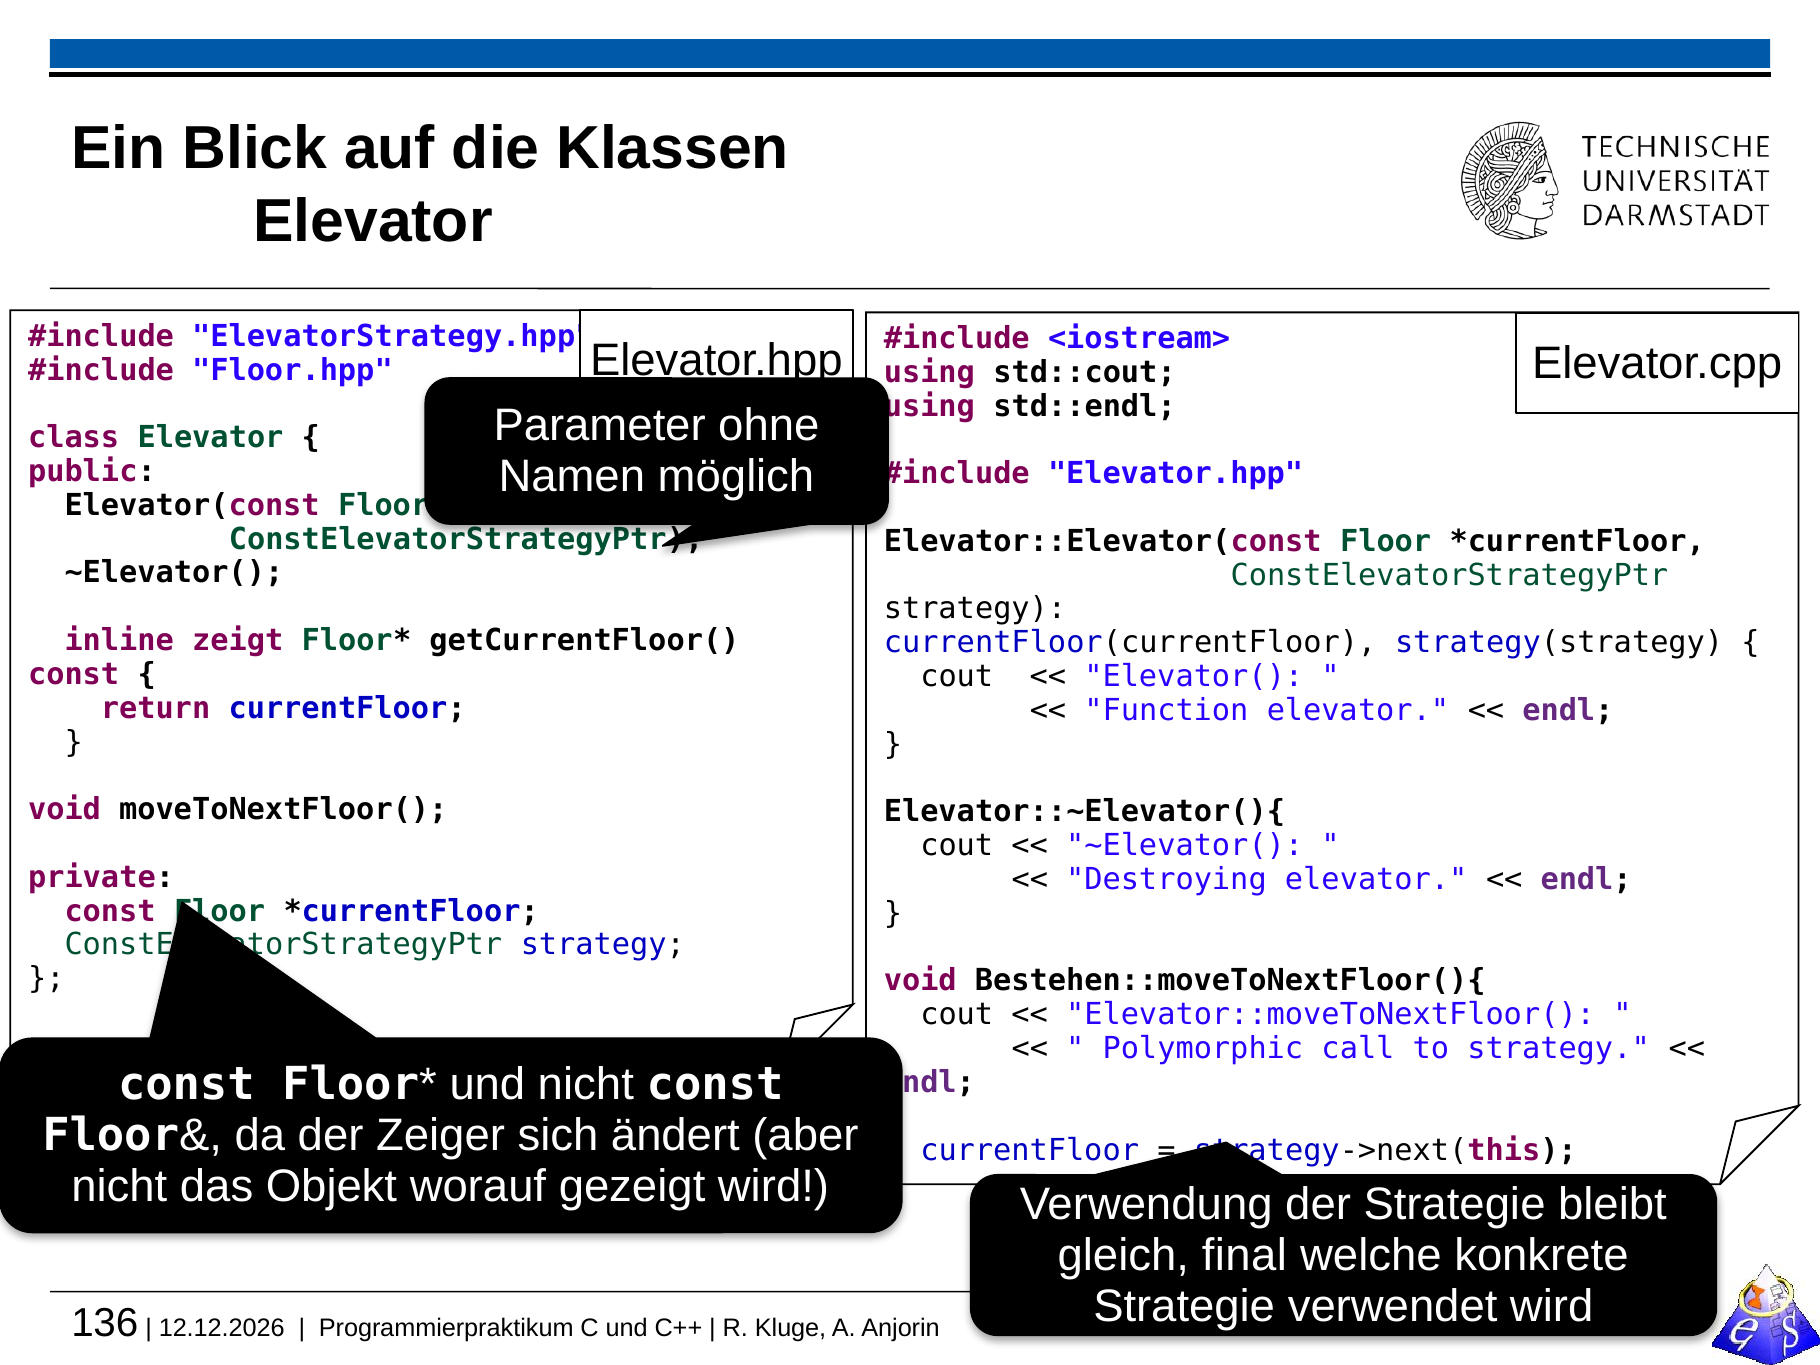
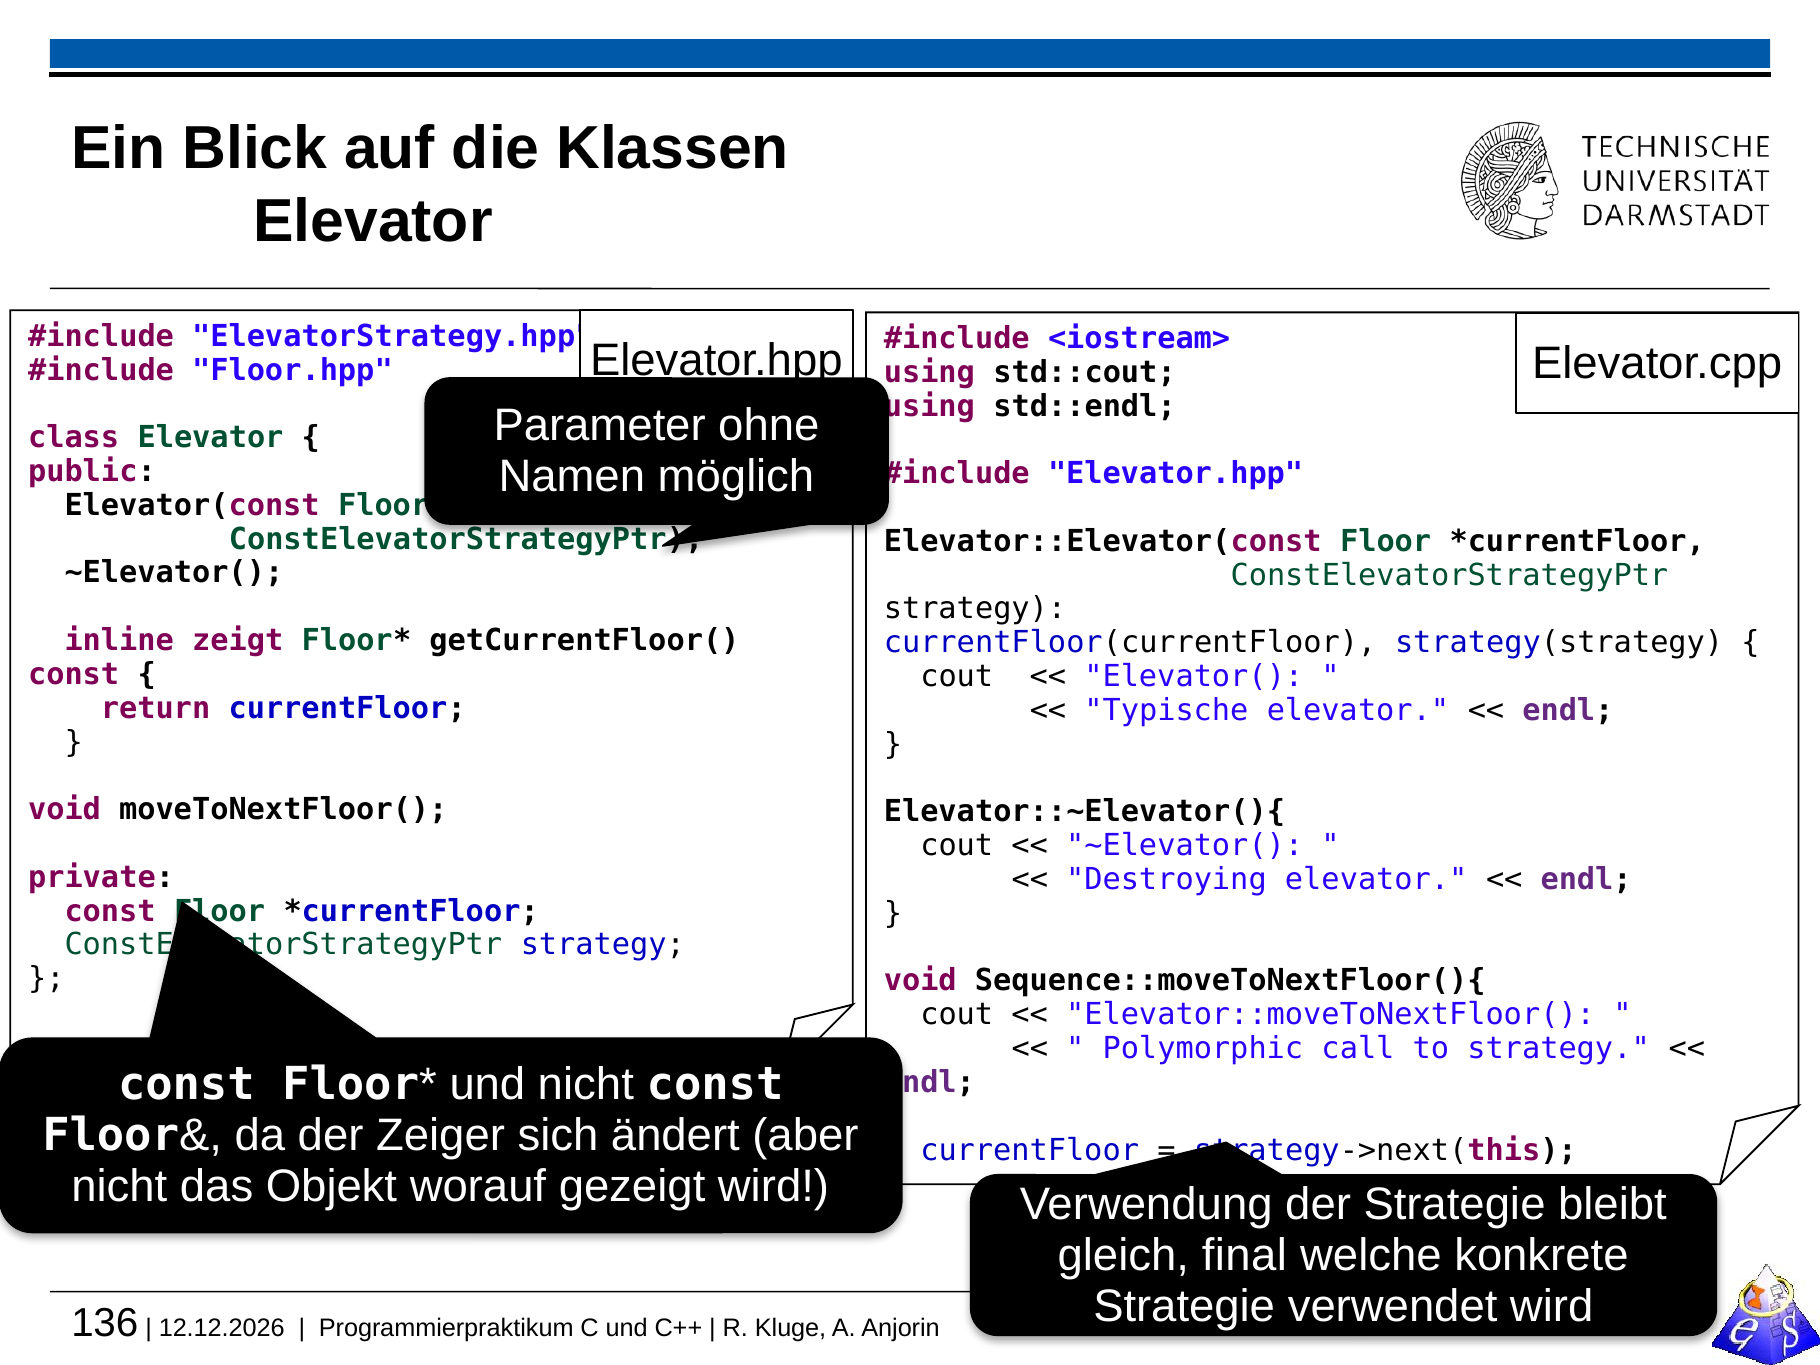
Function: Function -> Typische (1166, 710)
Bestehen::moveToNextFloor(){: Bestehen::moveToNextFloor(){ -> Sequence::moveToNextFloor(){ (1230, 981)
